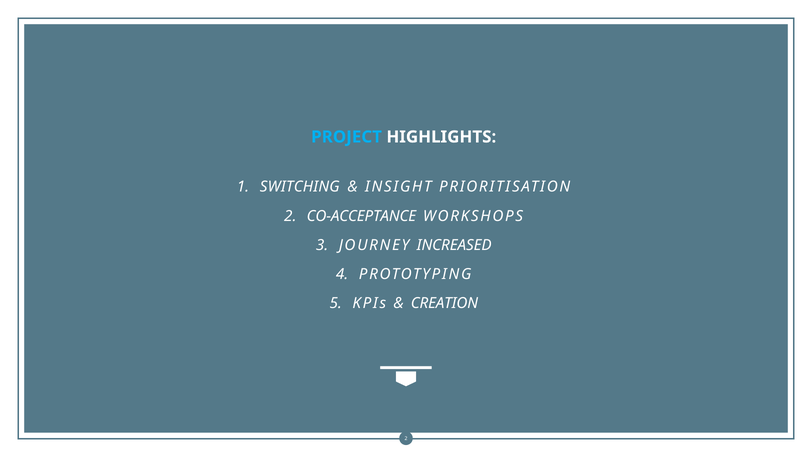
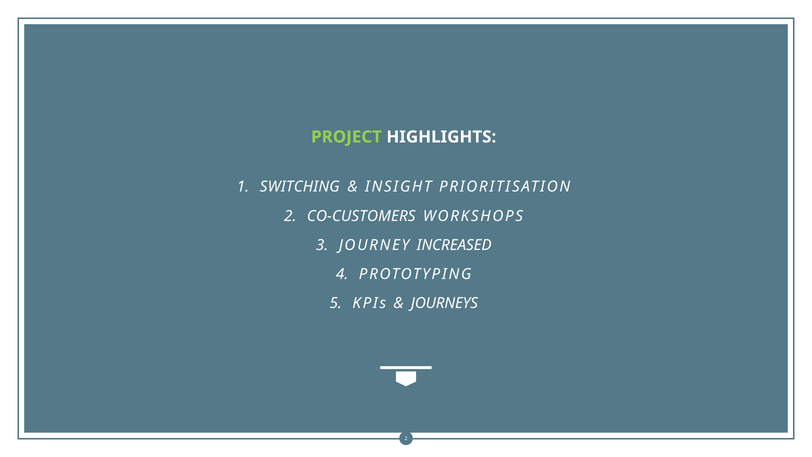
PROJECT colour: light blue -> light green (347, 137)
CO-ACCEPTANCE: CO-ACCEPTANCE -> CO-CUSTOMERS (361, 216)
CREATION: CREATION -> JOURNEYS (444, 303)
